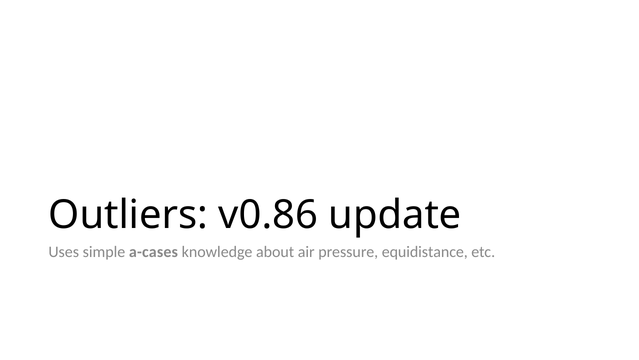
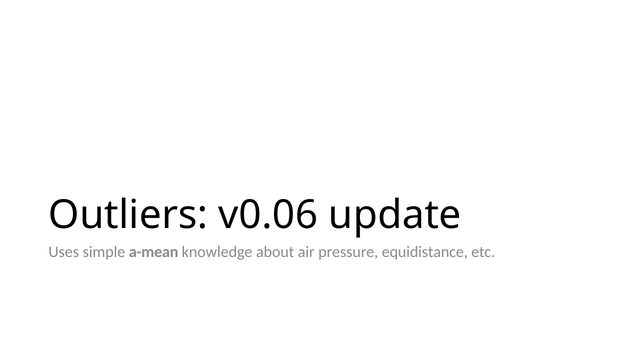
v0.86: v0.86 -> v0.06 (268, 215)
a-cases: a-cases -> a-mean (154, 251)
